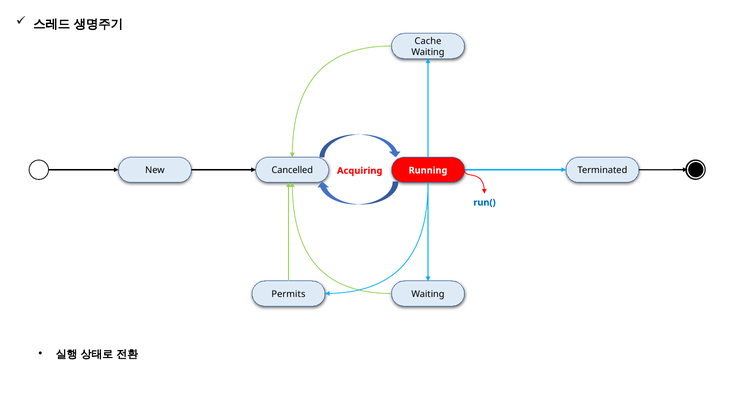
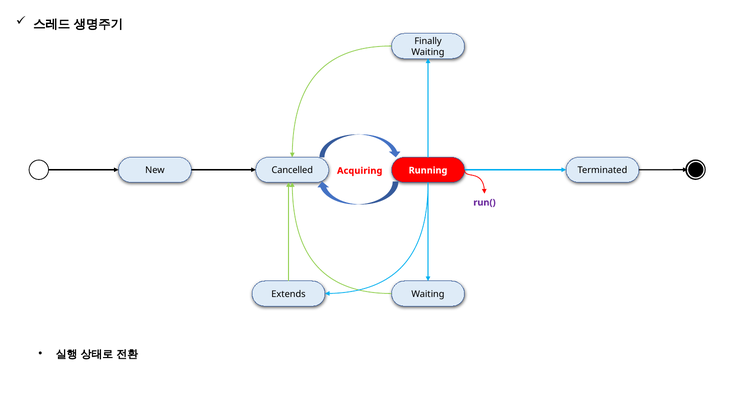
Cache: Cache -> Finally (428, 41)
run( colour: blue -> purple (484, 202)
Permits: Permits -> Extends (289, 294)
